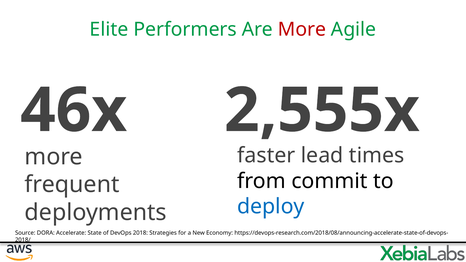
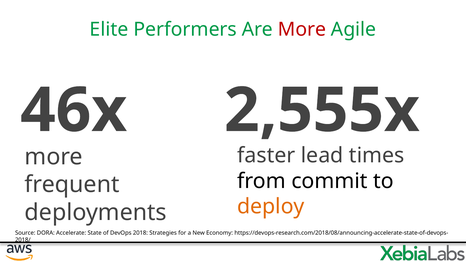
deploy colour: blue -> orange (271, 207)
